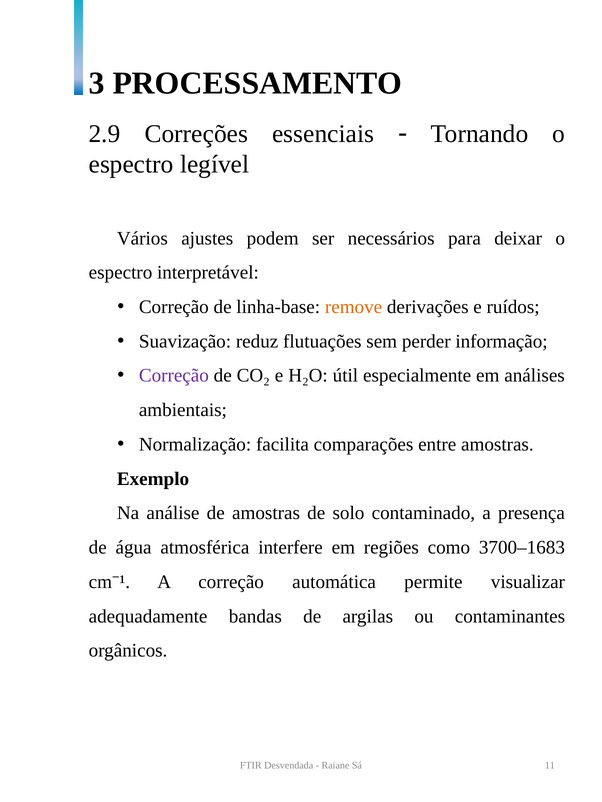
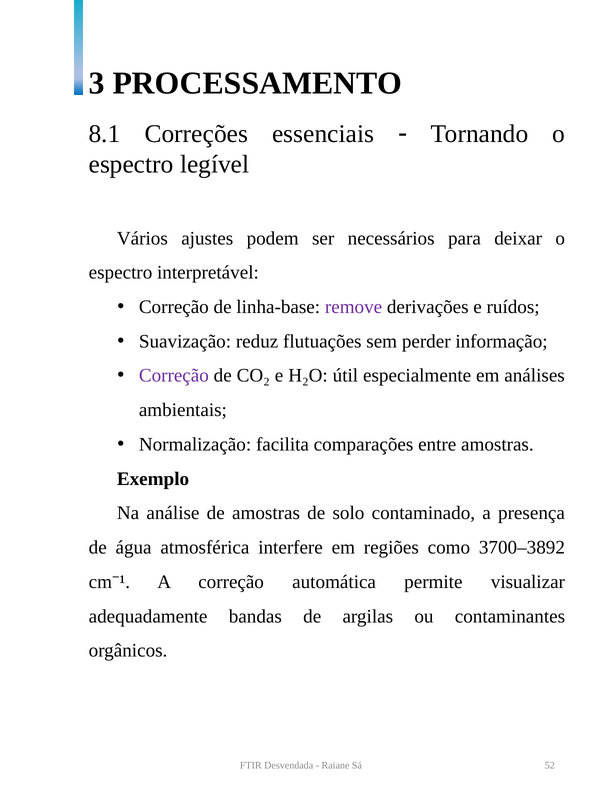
2.9: 2.9 -> 8.1 (105, 134)
remove colour: orange -> purple (354, 307)
3700–1683: 3700–1683 -> 3700–3892 (522, 548)
11: 11 -> 52 (550, 766)
